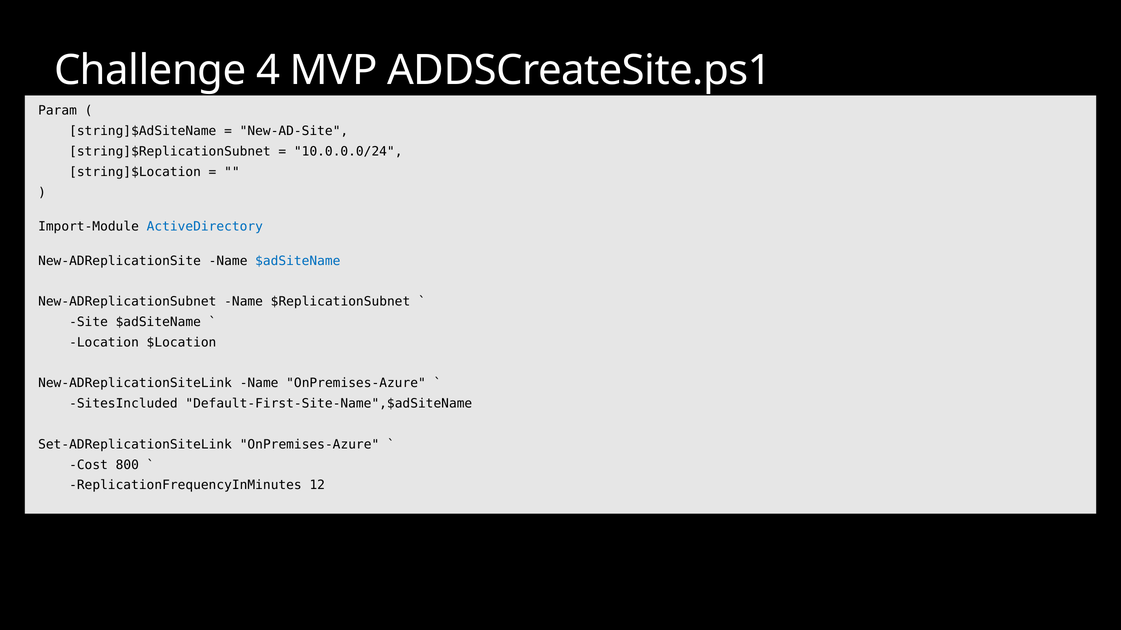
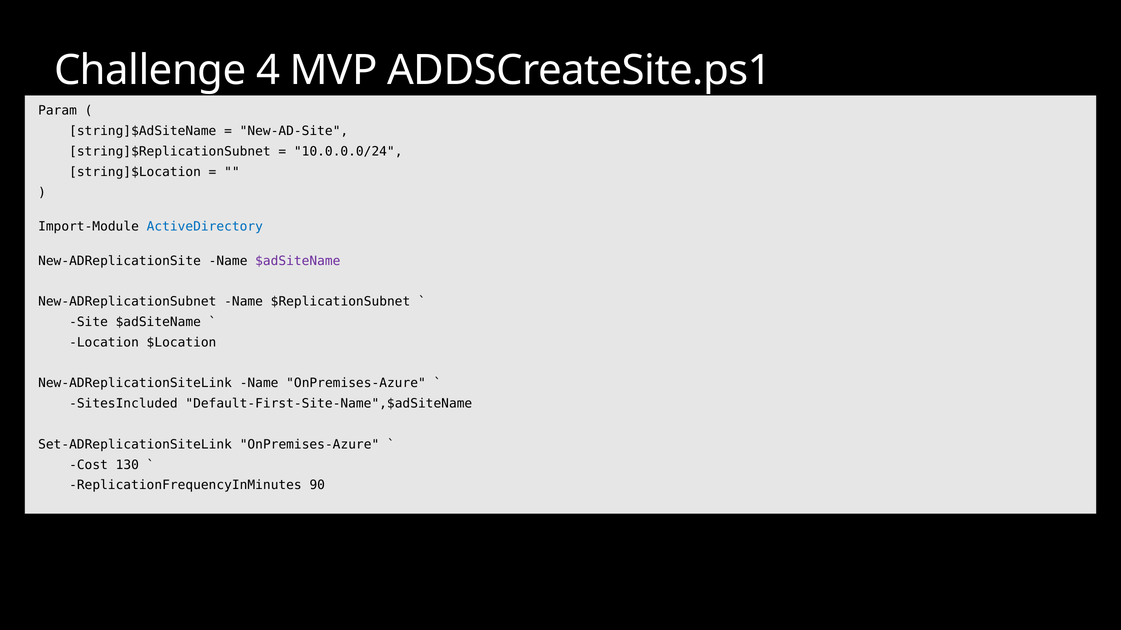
$adSiteName colour: blue -> purple (298, 261)
800: 800 -> 130 (127, 465)
12: 12 -> 90 (317, 486)
